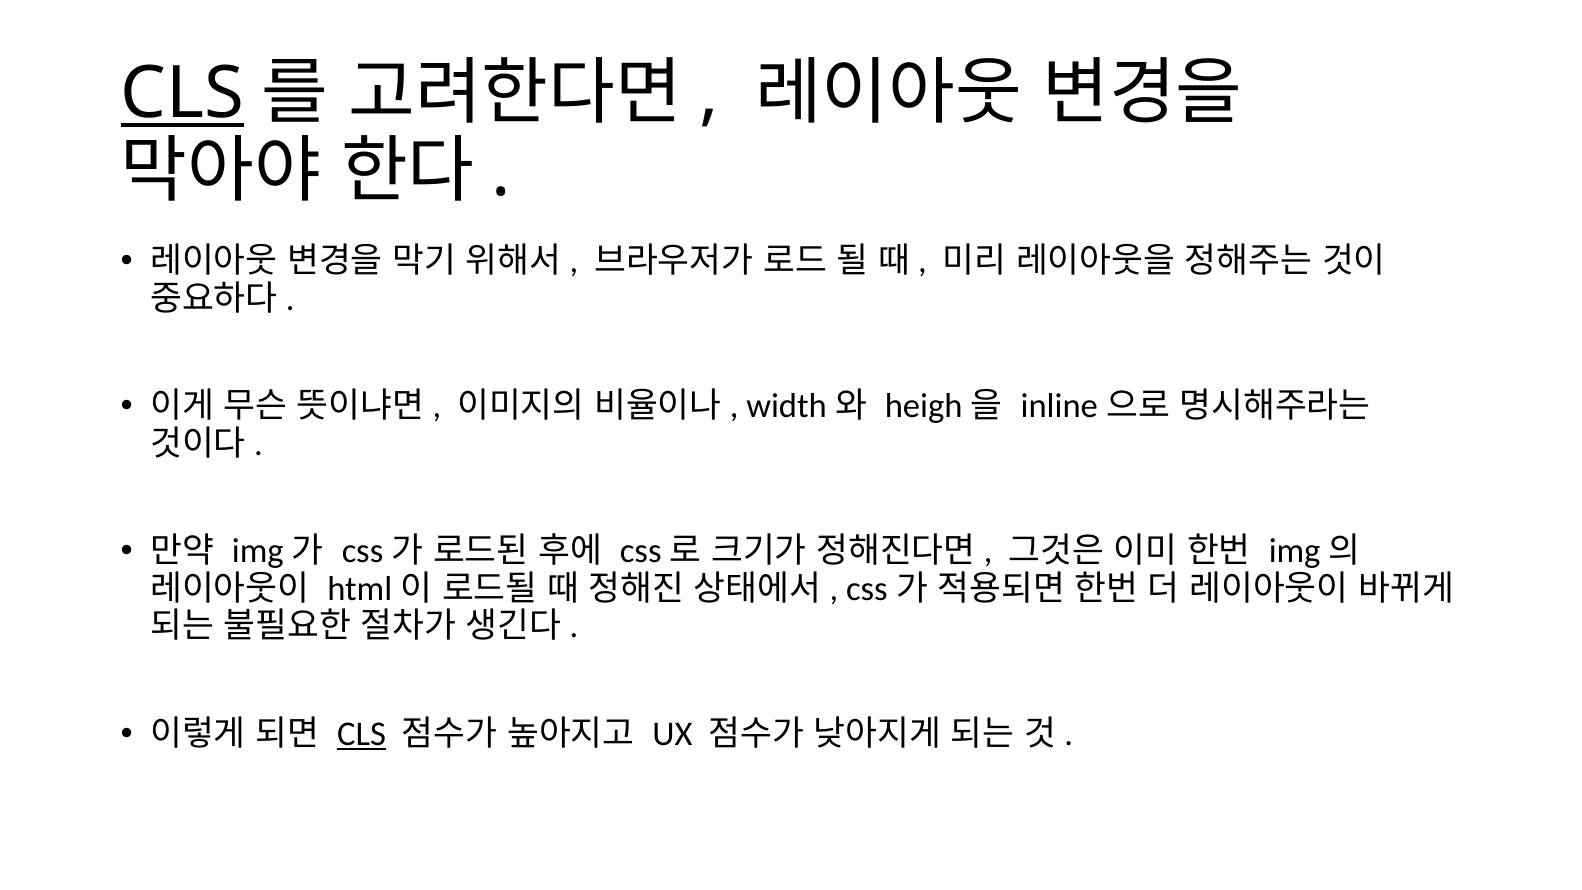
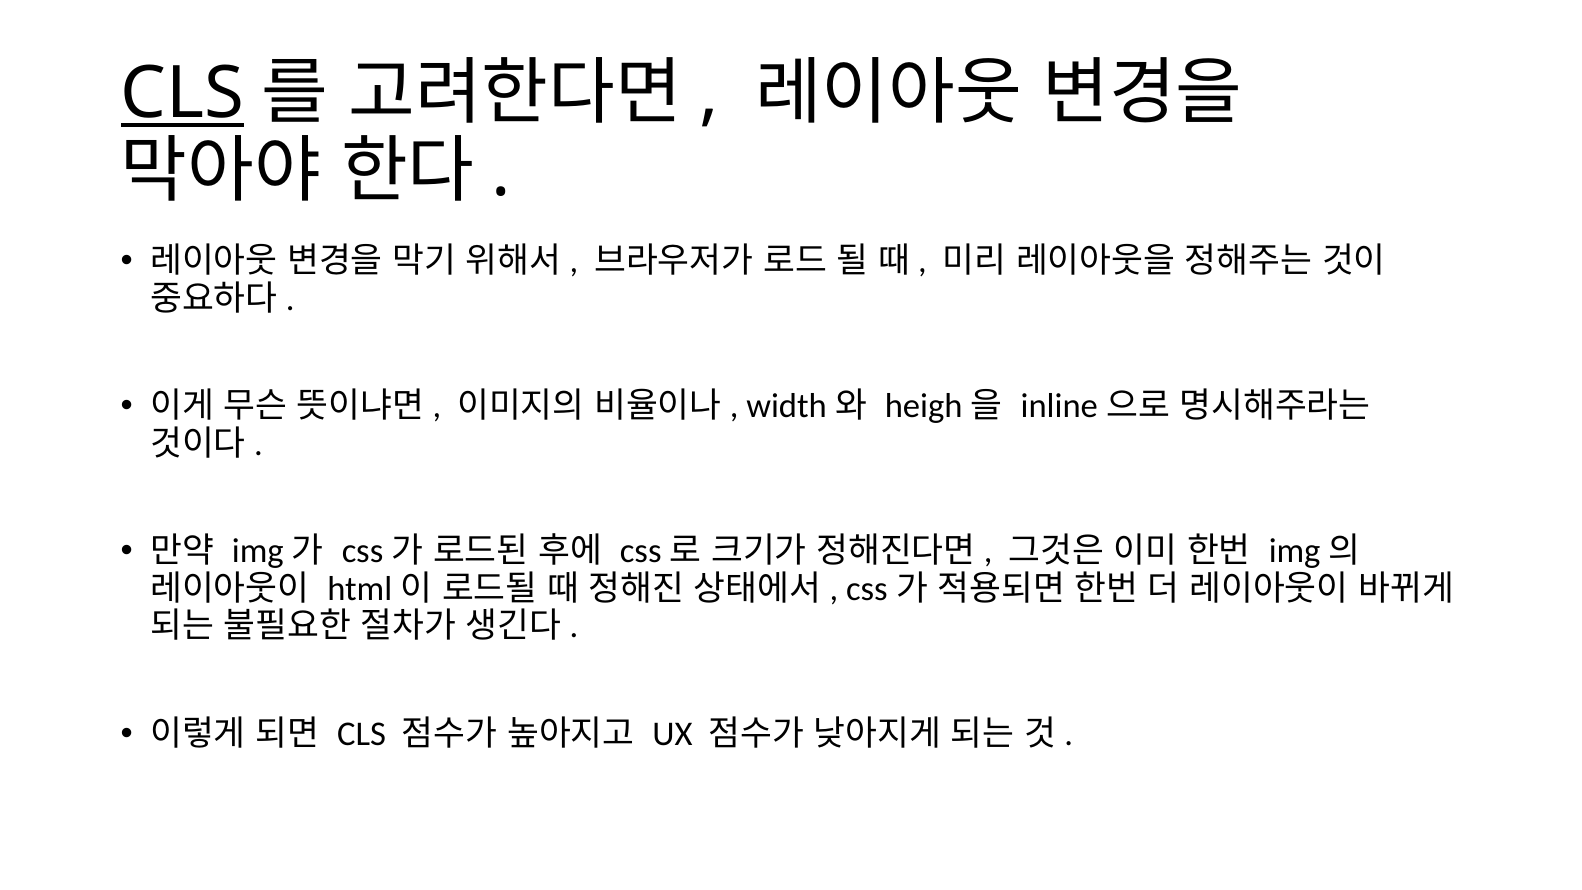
CLS underline: present -> none (362, 734)
